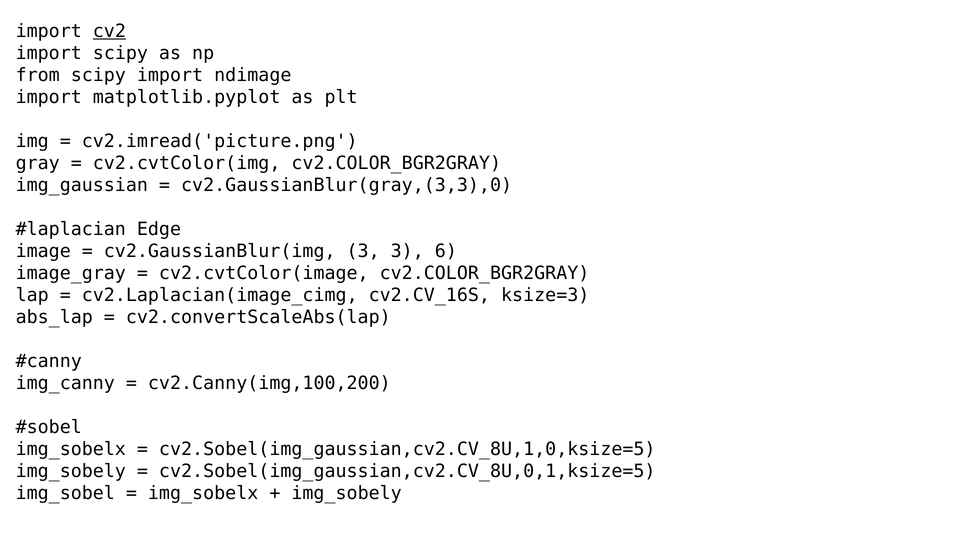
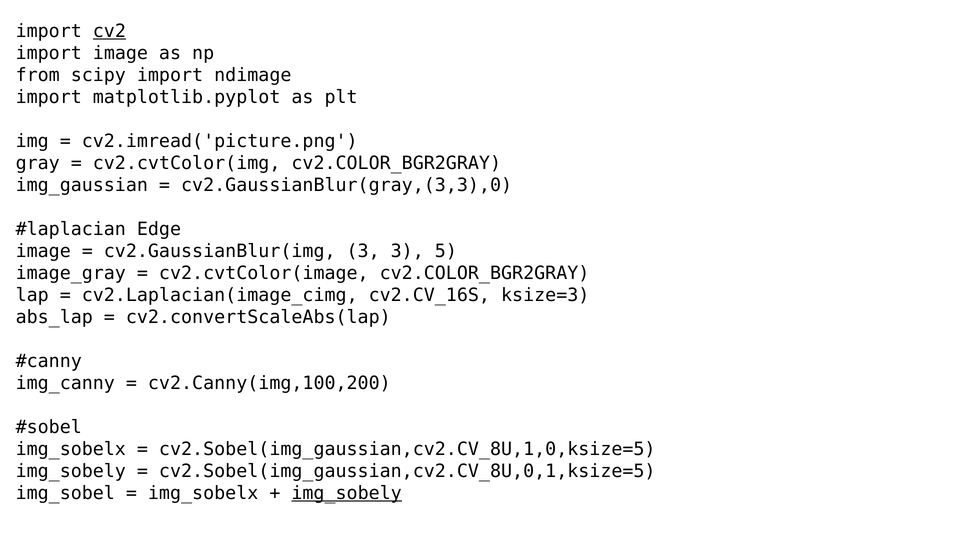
import scipy: scipy -> image (120, 53)
6: 6 -> 5 (446, 251)
img_sobely underline: none -> present (347, 493)
